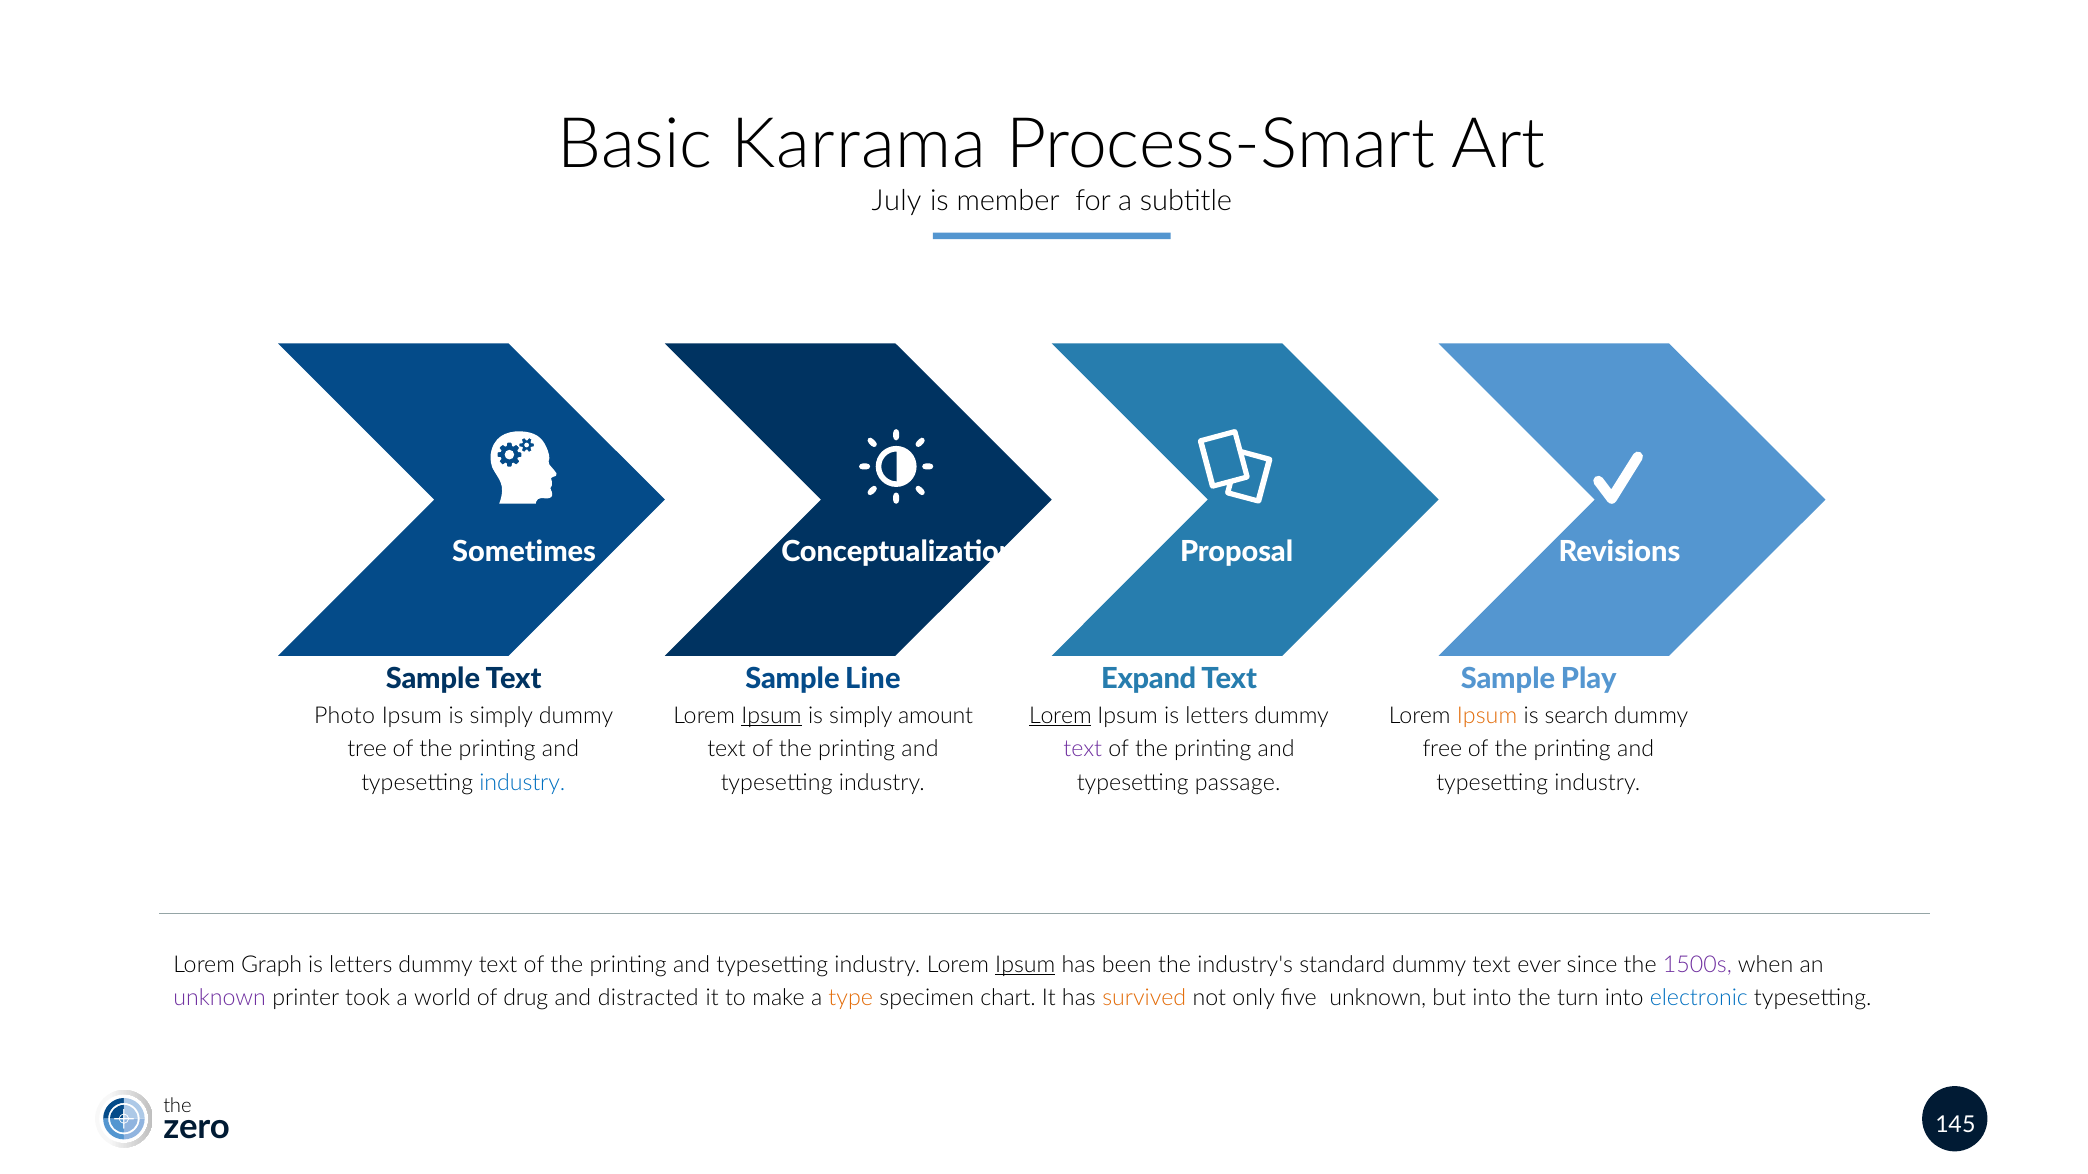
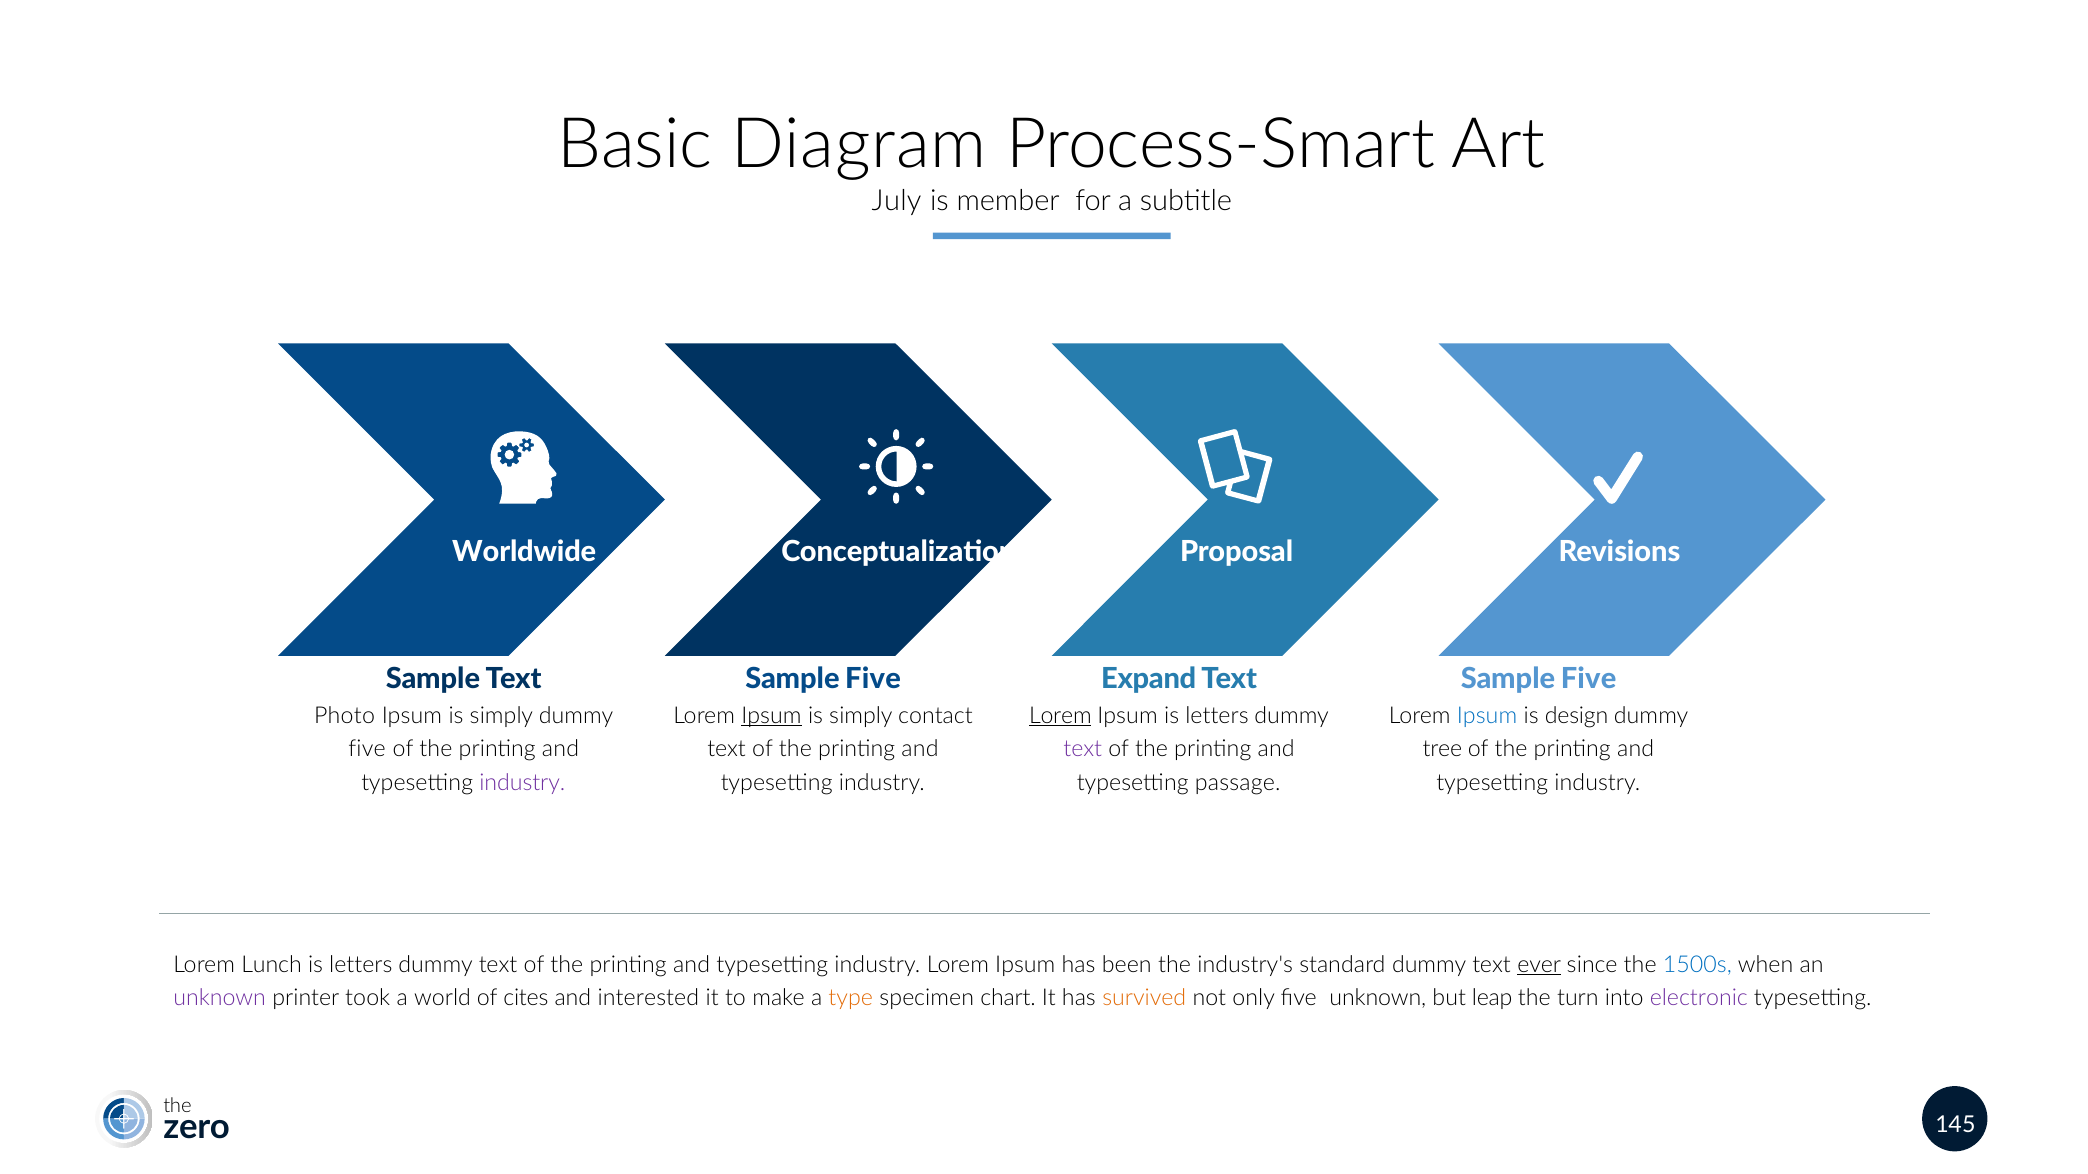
Karrama: Karrama -> Diagram (859, 145)
Sometimes: Sometimes -> Worldwide (524, 553)
Line: Line -> Five (873, 680)
Play: Play -> Five (1589, 680)
amount: amount -> contact (935, 716)
Ipsum colour: orange -> blue (1487, 716)
search: search -> design (1577, 716)
tree: tree -> five (367, 749)
free: free -> tree (1442, 749)
industry colour: blue -> purple (522, 783)
Graph: Graph -> Lunch (272, 965)
Ipsum underline: present -> none (1025, 965)
ever underline: none -> present (1539, 965)
1500s colour: purple -> blue (1697, 965)
drug: drug -> cites (526, 998)
distracted: distracted -> interested (648, 998)
but into: into -> leap (1492, 998)
electronic colour: blue -> purple (1699, 998)
